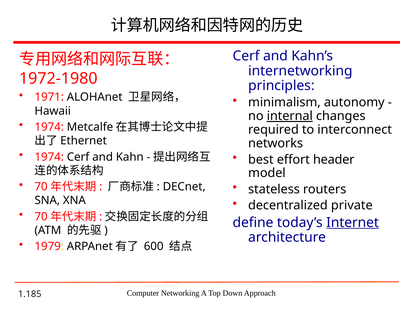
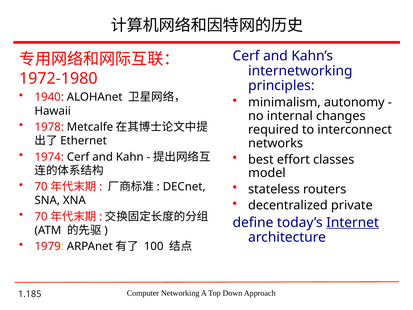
1971: 1971 -> 1940 (49, 97)
internal underline: present -> none (290, 116)
1974: 1974 -> 1978 (49, 127)
header: header -> classes (334, 159)
600: 600 -> 100 (154, 246)
